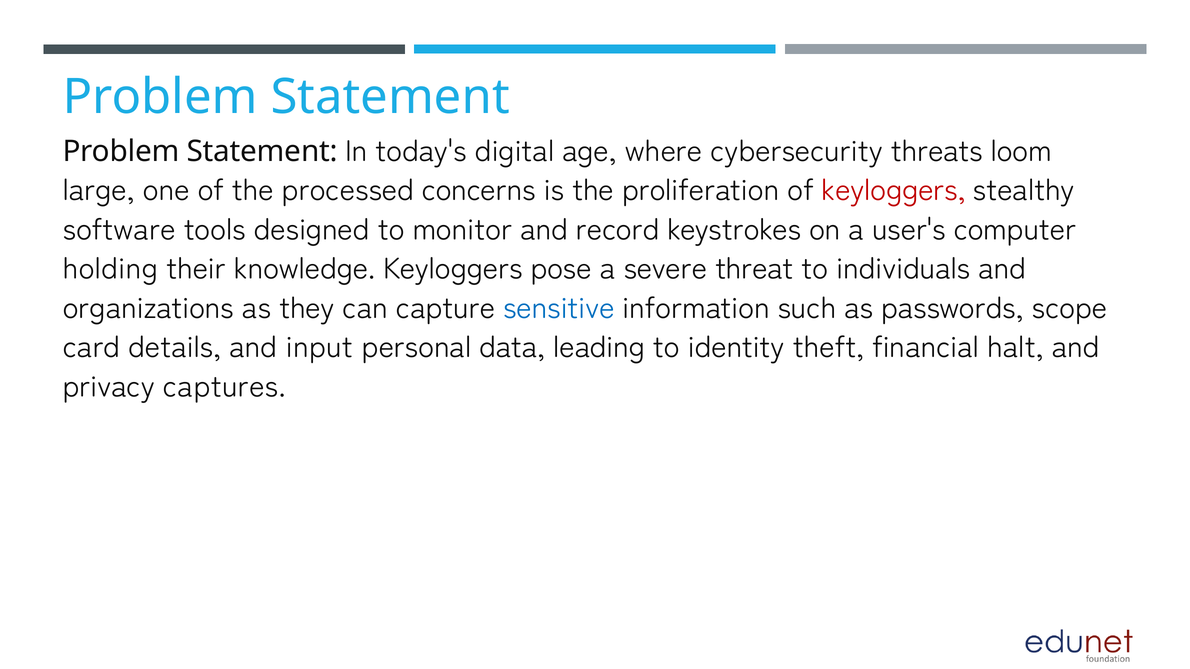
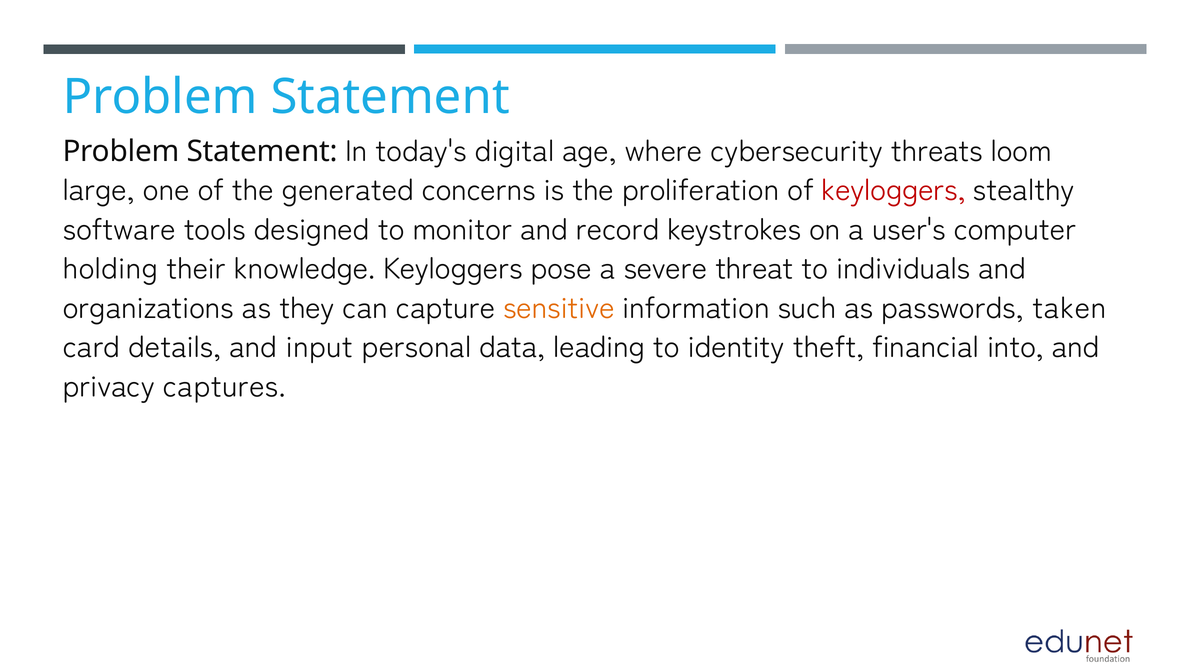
processed: processed -> generated (348, 191)
sensitive colour: blue -> orange (559, 309)
scope: scope -> taken (1069, 309)
halt: halt -> into (1016, 348)
